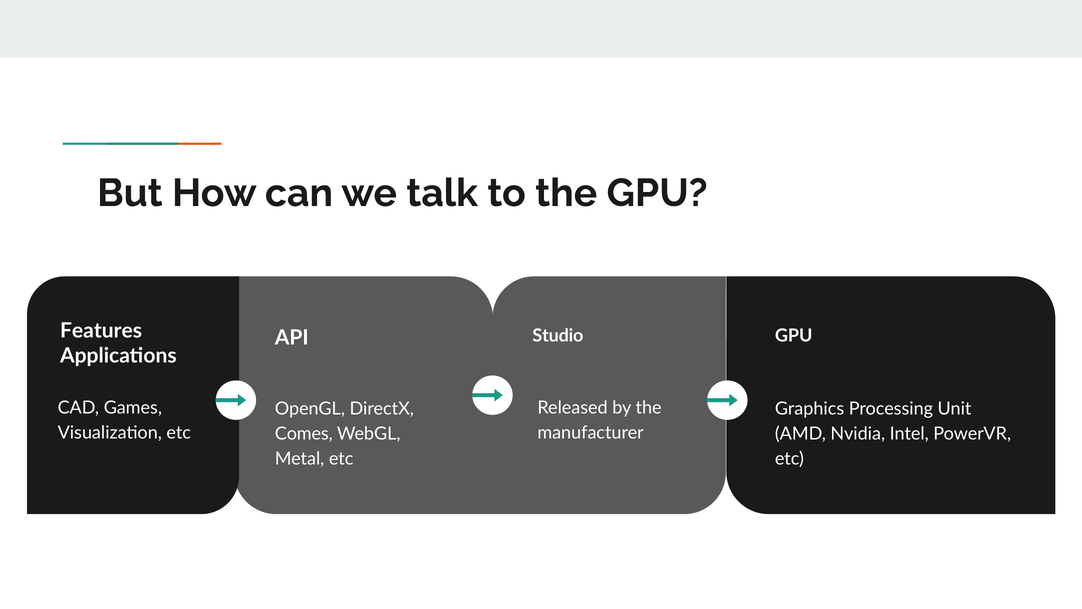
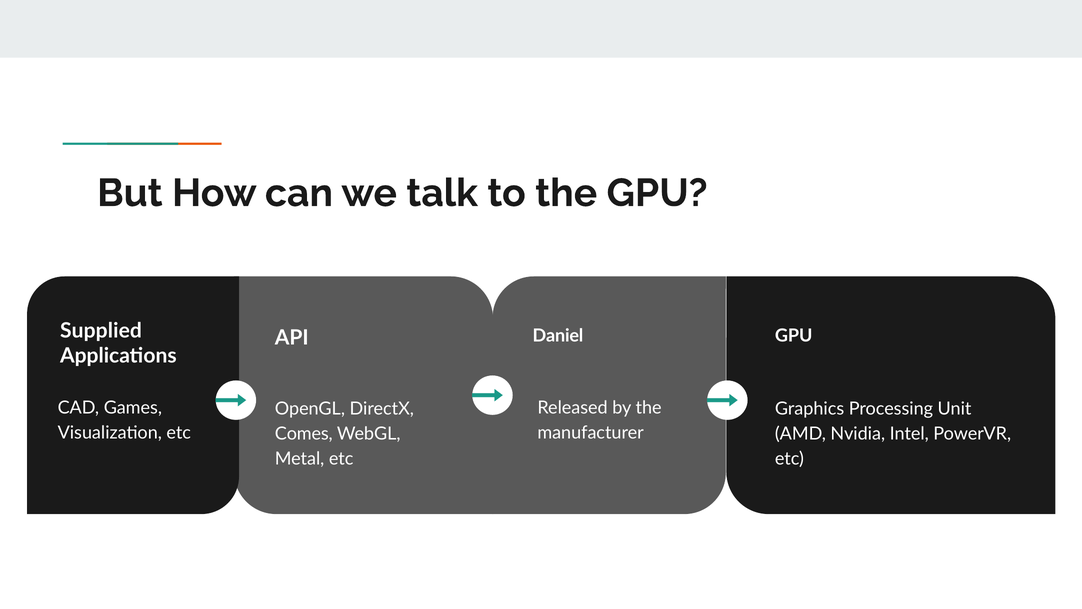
Features: Features -> Supplied (101, 331)
Studio: Studio -> Daniel (558, 336)
